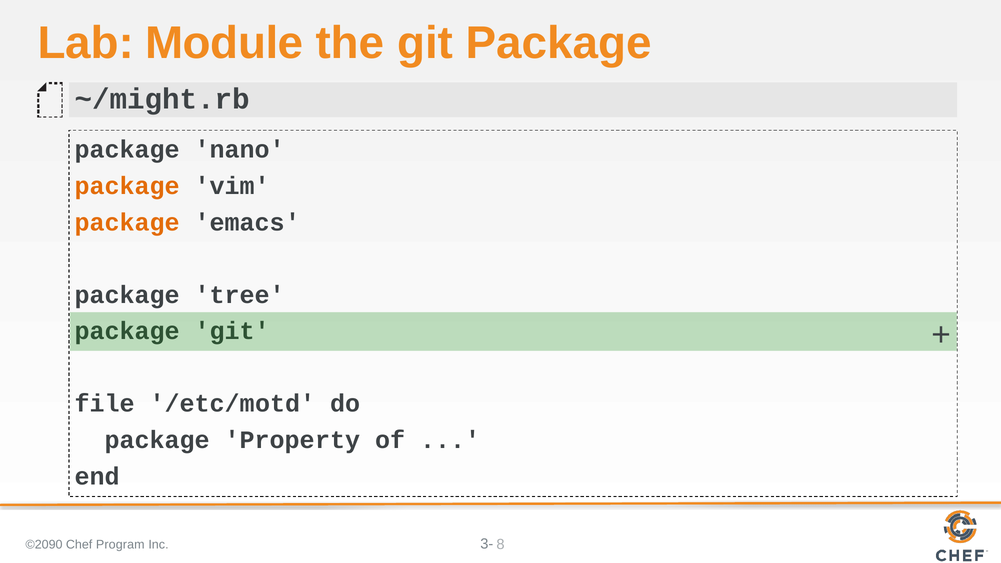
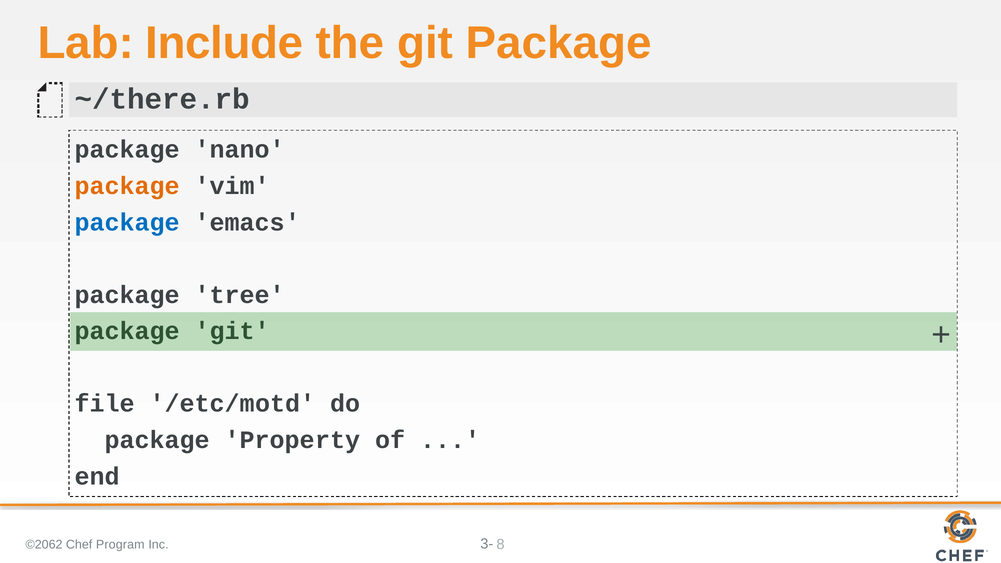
Module: Module -> Include (224, 43)
~/might.rb: ~/might.rb -> ~/there.rb (162, 99)
package colour: orange -> blue (127, 222)
©2090: ©2090 -> ©2062 (44, 545)
